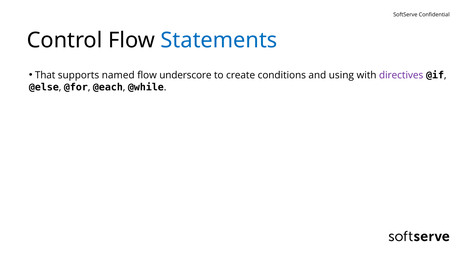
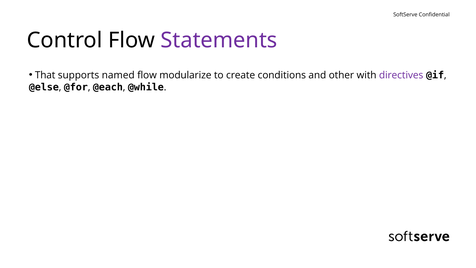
Statements colour: blue -> purple (219, 40)
underscore: underscore -> modularize (185, 75)
using: using -> other (341, 75)
